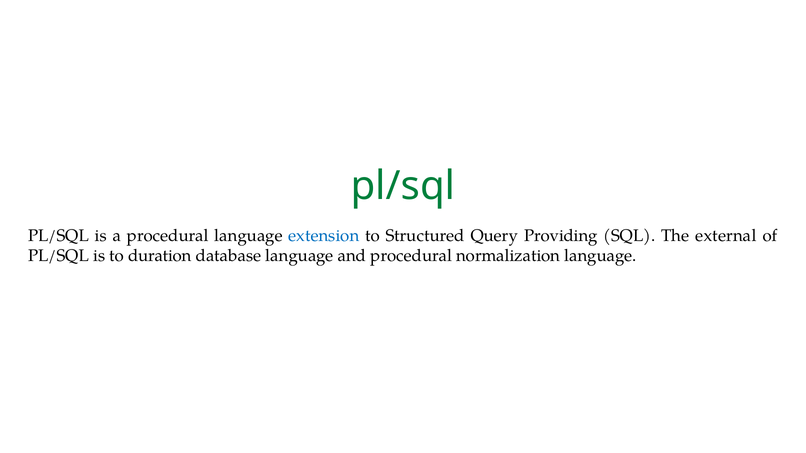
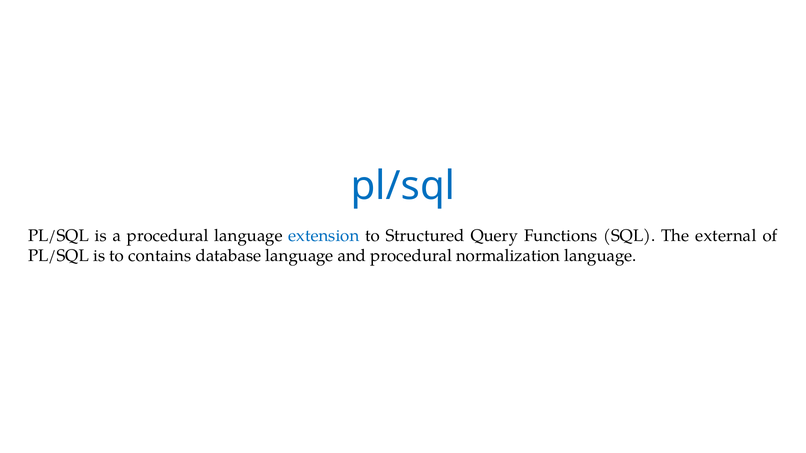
pl/sql colour: green -> blue (403, 186)
Providing: Providing -> Functions (561, 236)
duration: duration -> contains (160, 256)
